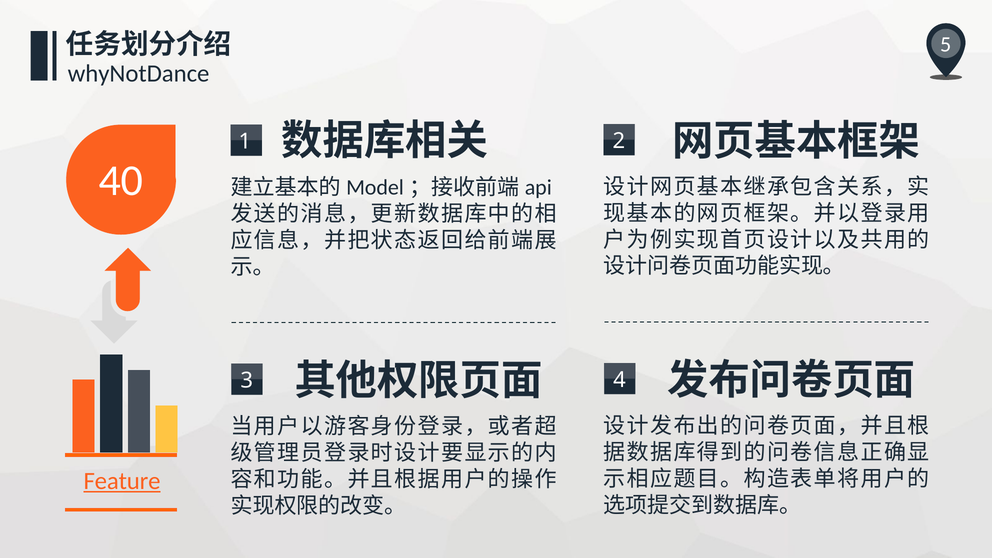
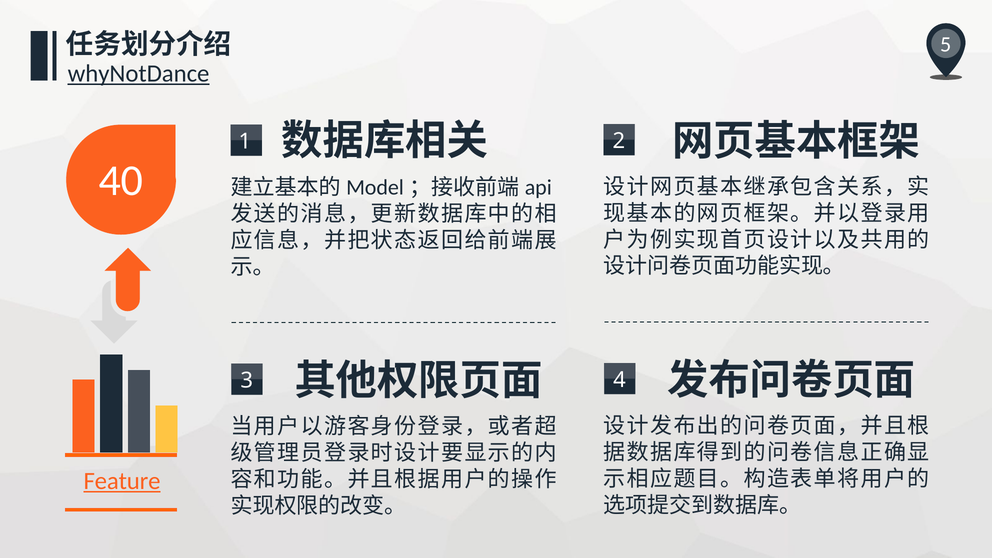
whyNotDance underline: none -> present (139, 73)
